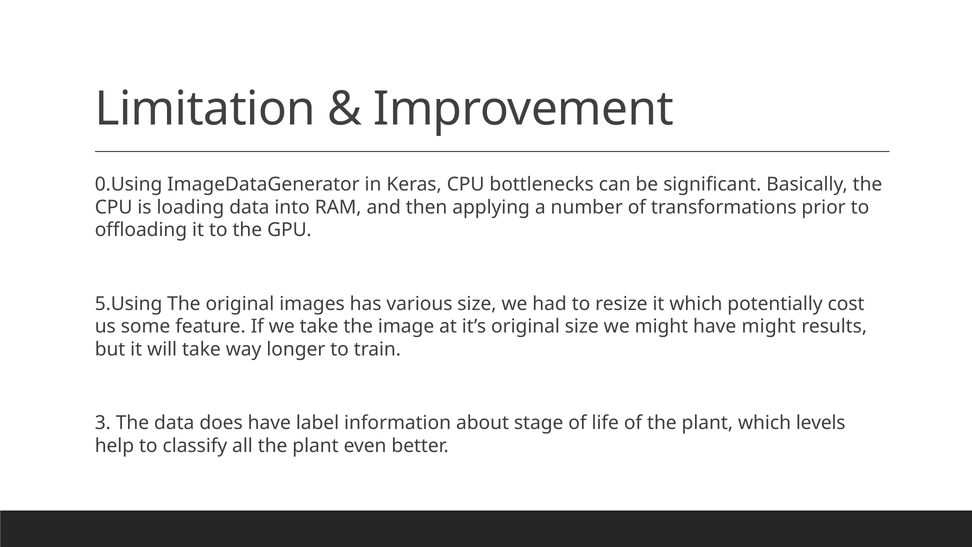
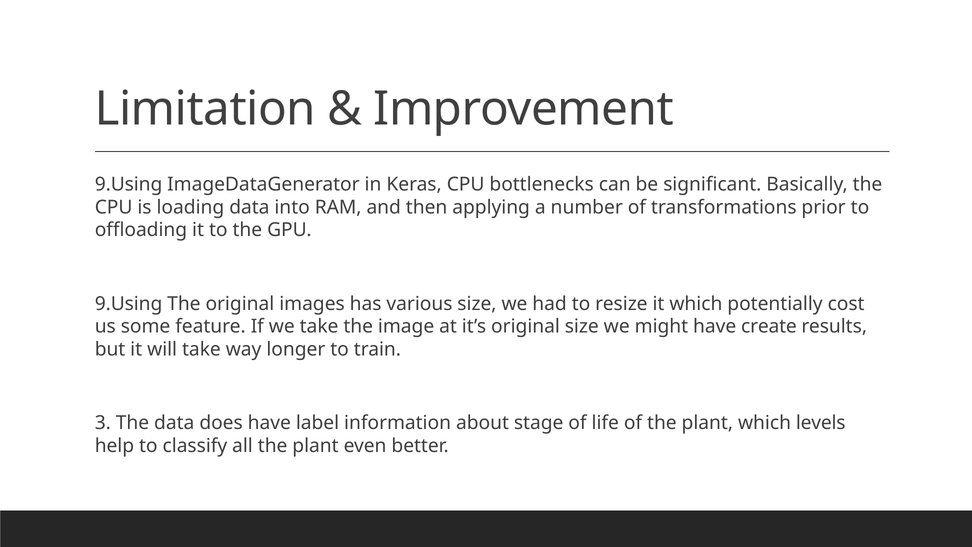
0.Using: 0.Using -> 9.Using (129, 184)
5.Using: 5.Using -> 9.Using (129, 304)
have might: might -> create (769, 326)
